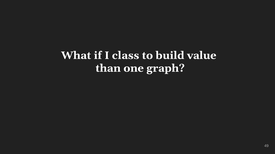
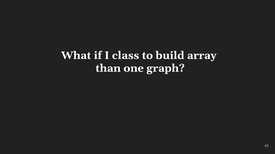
value: value -> array (202, 56)
